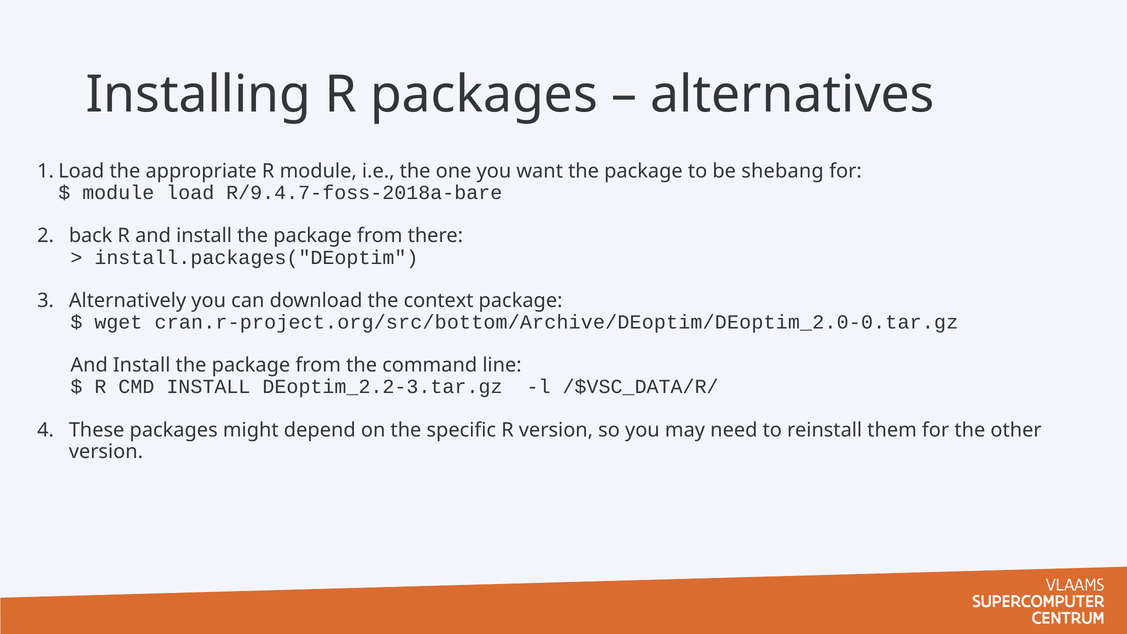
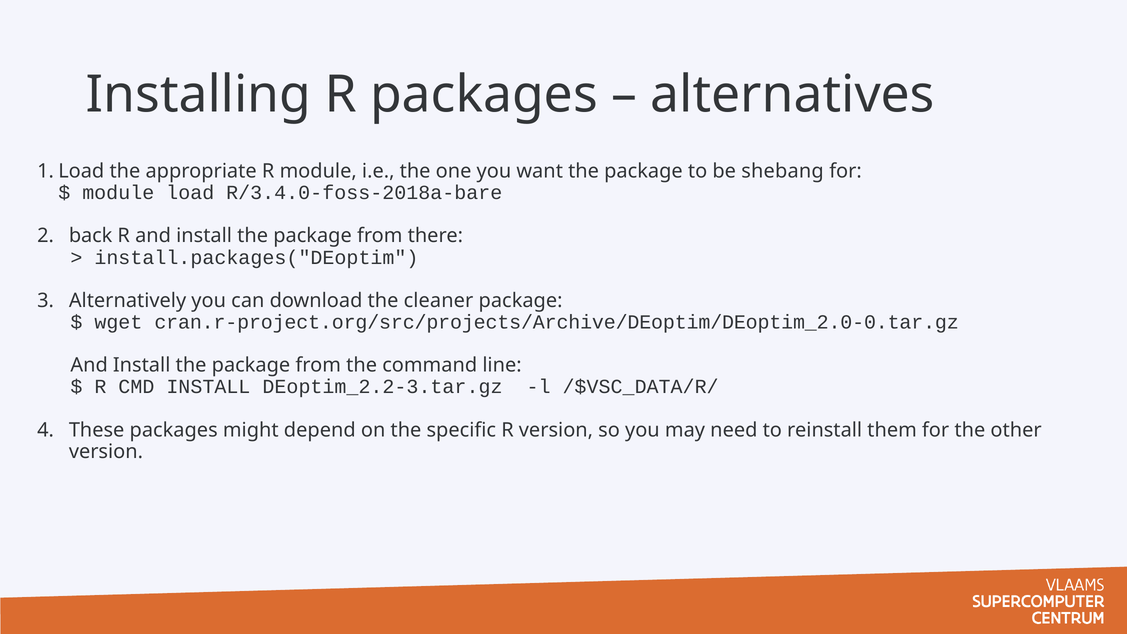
R/9.4.7-foss-2018a-bare: R/9.4.7-foss-2018a-bare -> R/3.4.0-foss-2018a-bare (364, 193)
context: context -> cleaner (438, 301)
cran.r-project.org/src/bottom/Archive/DEoptim/DEoptim_2.0-0.tar.gz: cran.r-project.org/src/bottom/Archive/DEoptim/DEoptim_2.0-0.tar.gz -> cran.r-project.org/src/projects/Archive/DEoptim/DEoptim_2.0-0.tar.gz (557, 322)
